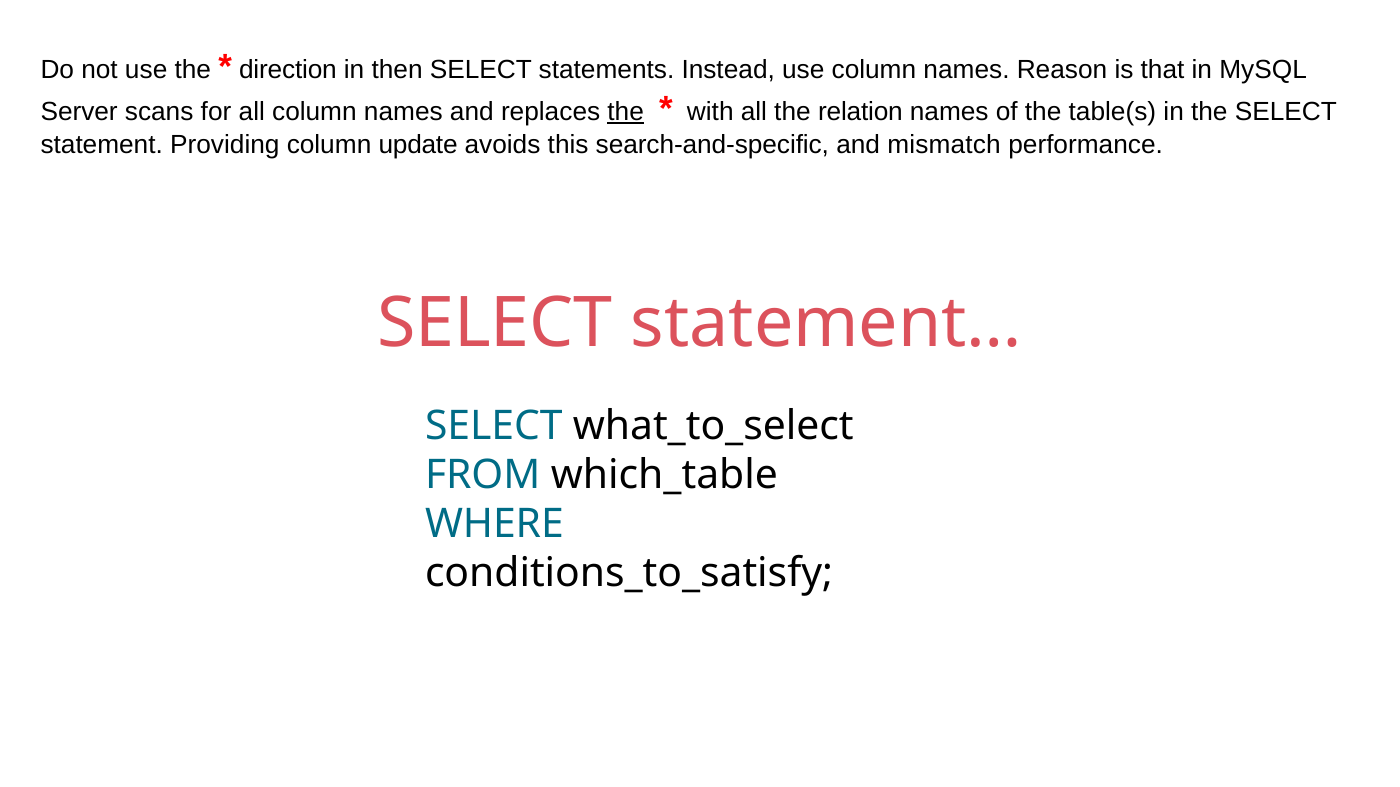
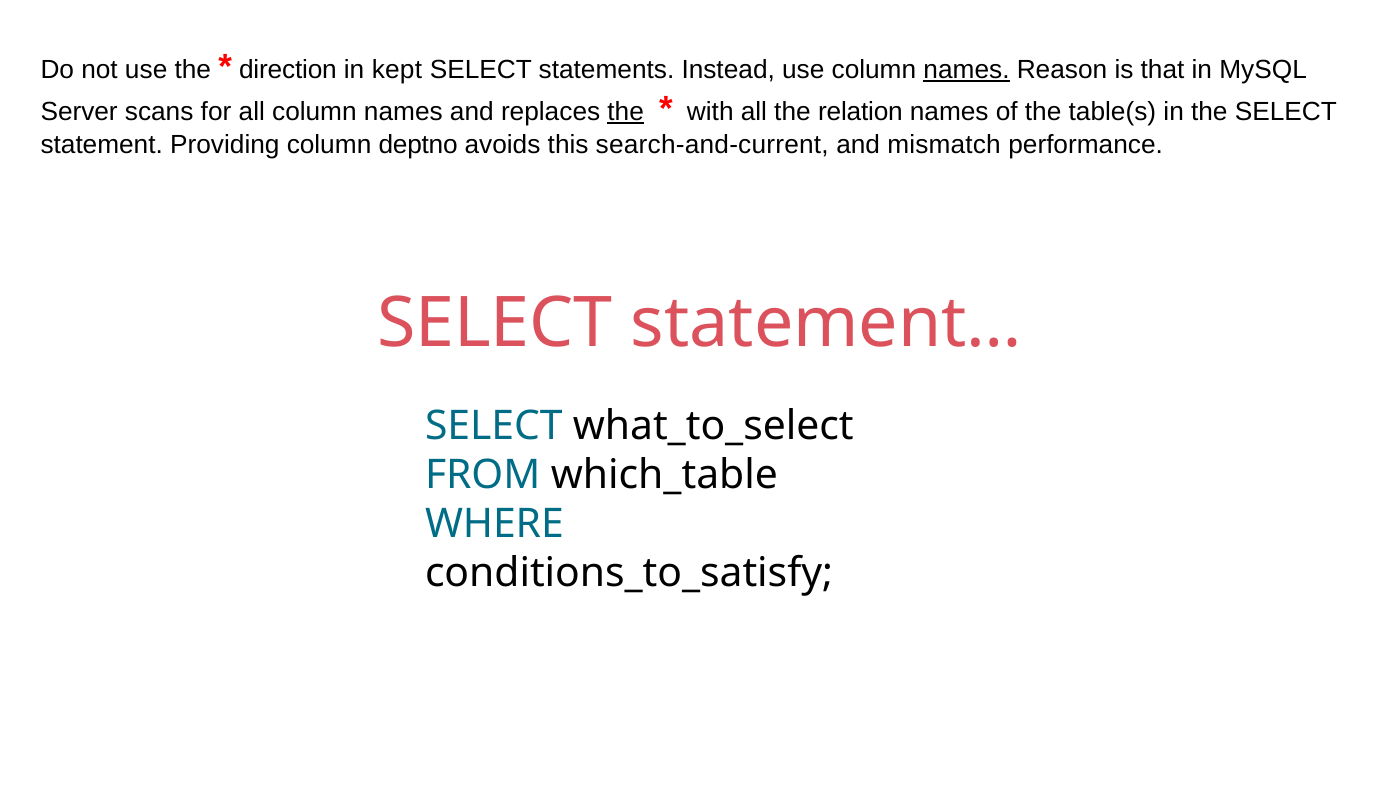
then: then -> kept (397, 70)
names underline: none -> present (967, 70)
update: update -> deptno (418, 145)
search-and-specific: search-and-specific -> search-and-current (712, 145)
